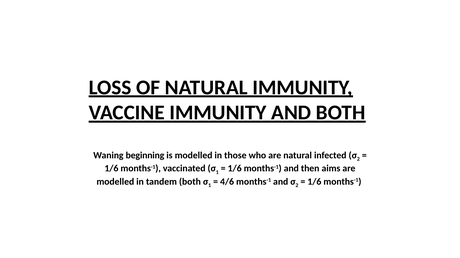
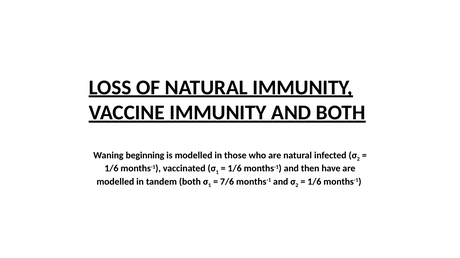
aims: aims -> have (331, 169)
4/6: 4/6 -> 7/6 (227, 182)
